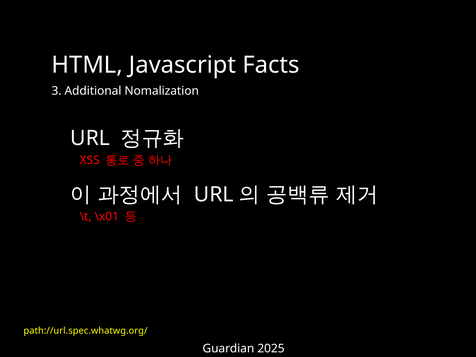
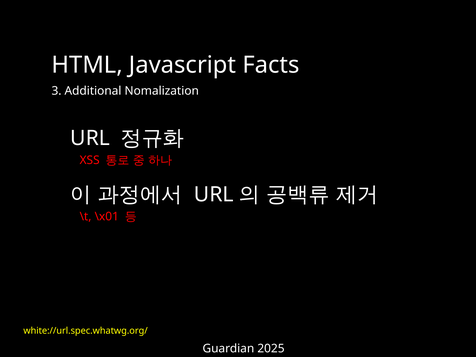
path://url.spec.whatwg.org/: path://url.spec.whatwg.org/ -> white://url.spec.whatwg.org/ (86, 331)
